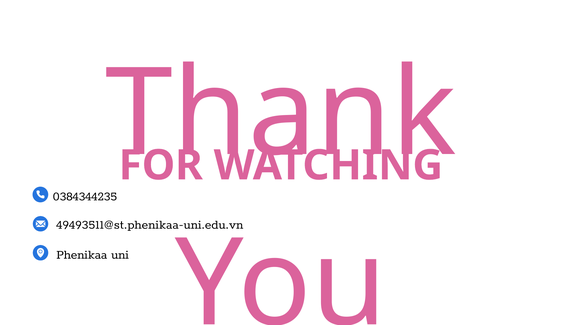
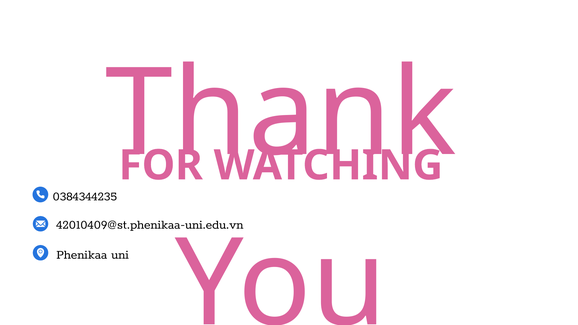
49493511@st.phenikaa-uni.edu.vn: 49493511@st.phenikaa-uni.edu.vn -> 42010409@st.phenikaa-uni.edu.vn (150, 225)
